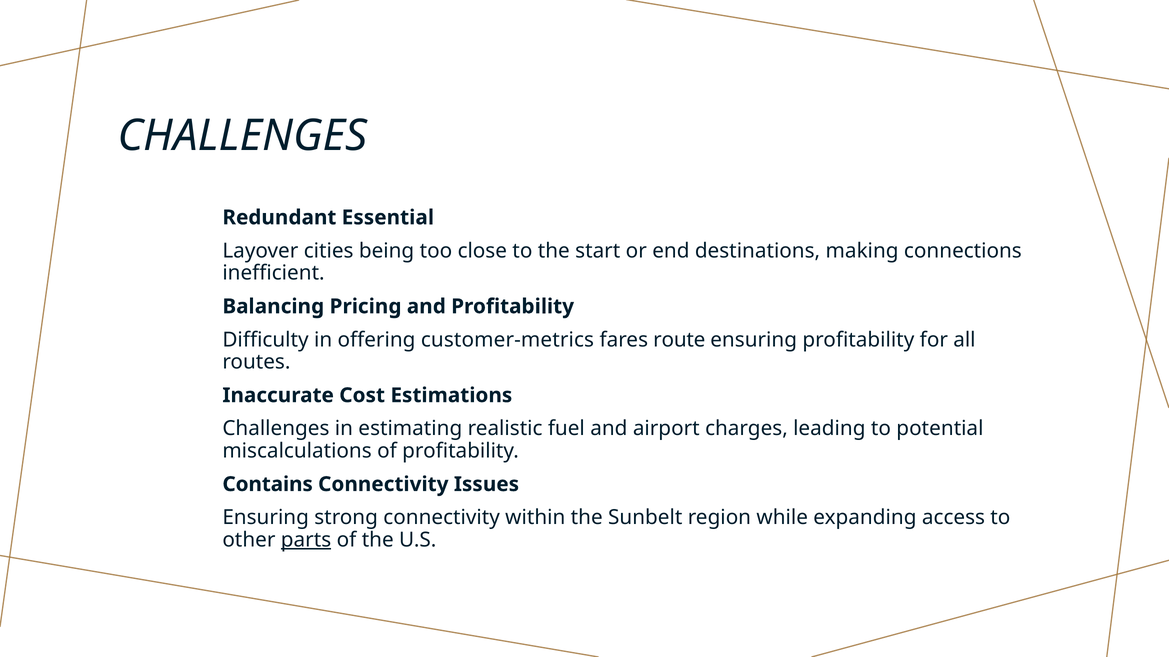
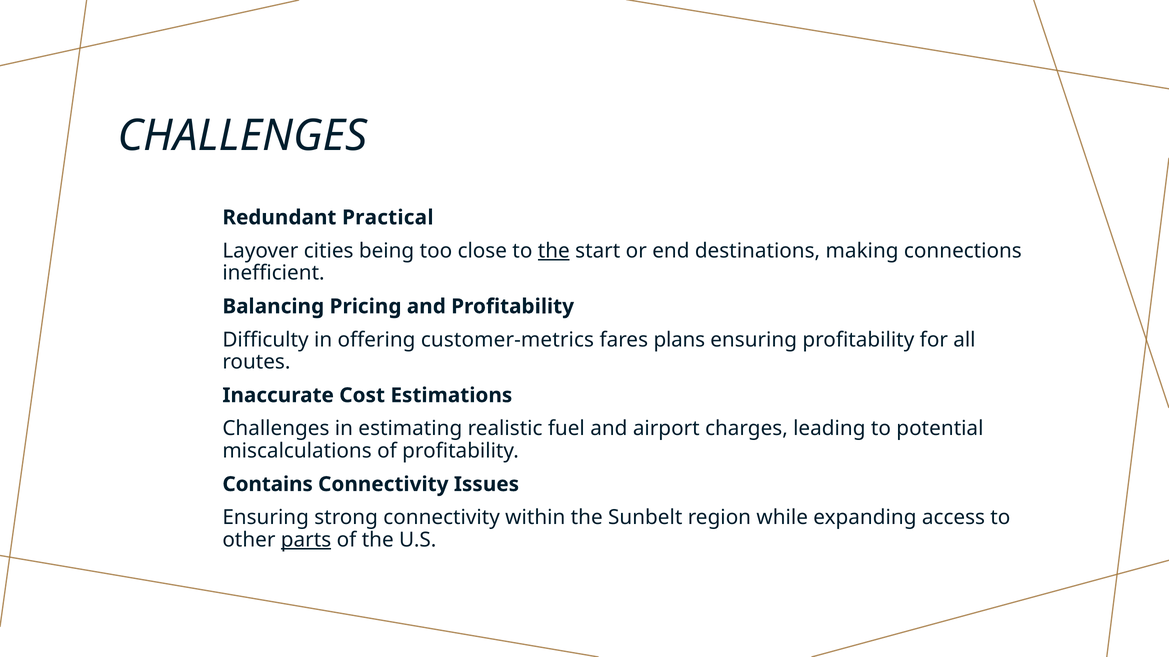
Essential: Essential -> Practical (388, 218)
the underline: none -> present (554, 251)
route: route -> plans (679, 340)
